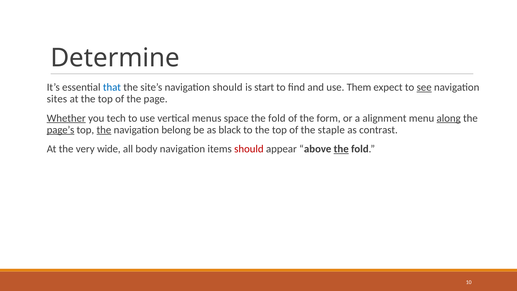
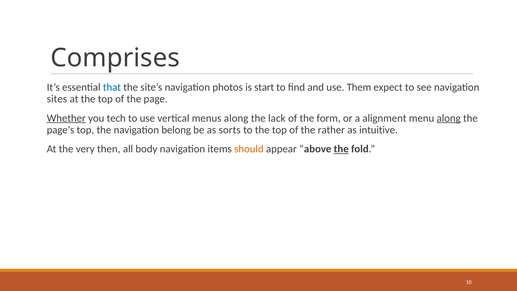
Determine: Determine -> Comprises (115, 58)
navigation should: should -> photos (228, 87)
see underline: present -> none (424, 87)
menus space: space -> along (236, 118)
fold: fold -> lack (277, 118)
page’s underline: present -> none (61, 130)
the underline: present -> none (104, 130)
black: black -> sorts (230, 130)
staple: staple -> rather (331, 130)
contrast: contrast -> intuitive (378, 130)
wide: wide -> then (109, 149)
should colour: red -> orange (249, 149)
